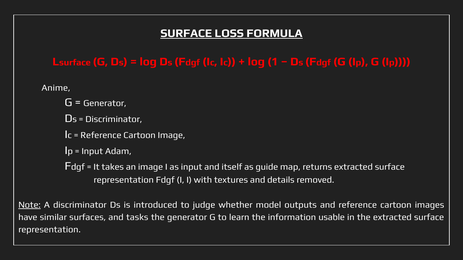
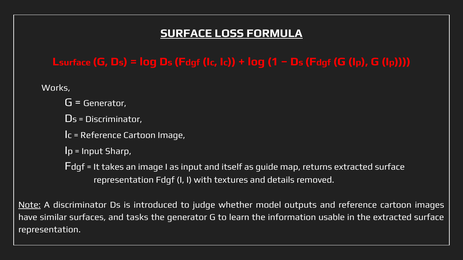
Anime: Anime -> Works (56, 88)
Adam: Adam -> Sharp (118, 151)
